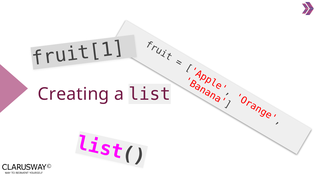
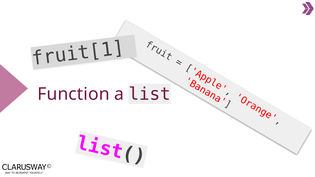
Creating: Creating -> Function (73, 94)
